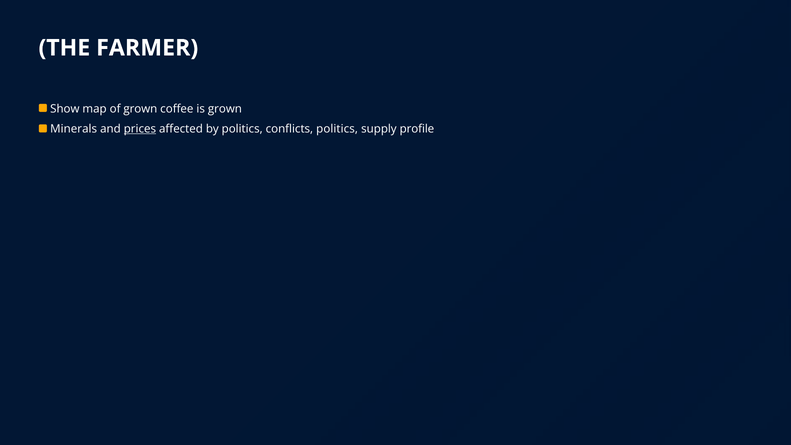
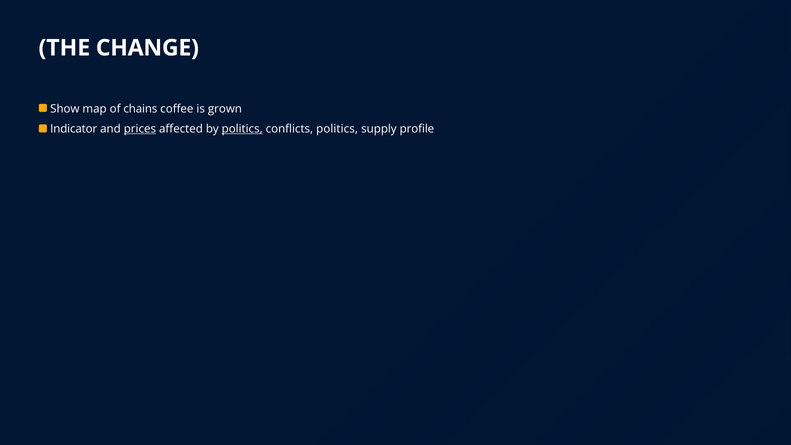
FARMER: FARMER -> CHANGE (147, 48)
of grown: grown -> chains (140, 109)
Minerals: Minerals -> Indicator (74, 129)
politics underline: none -> present (242, 129)
